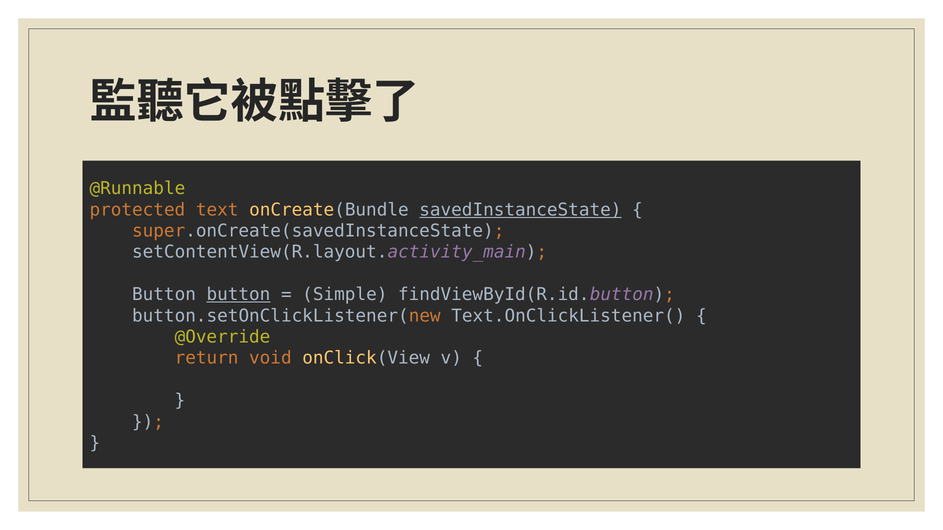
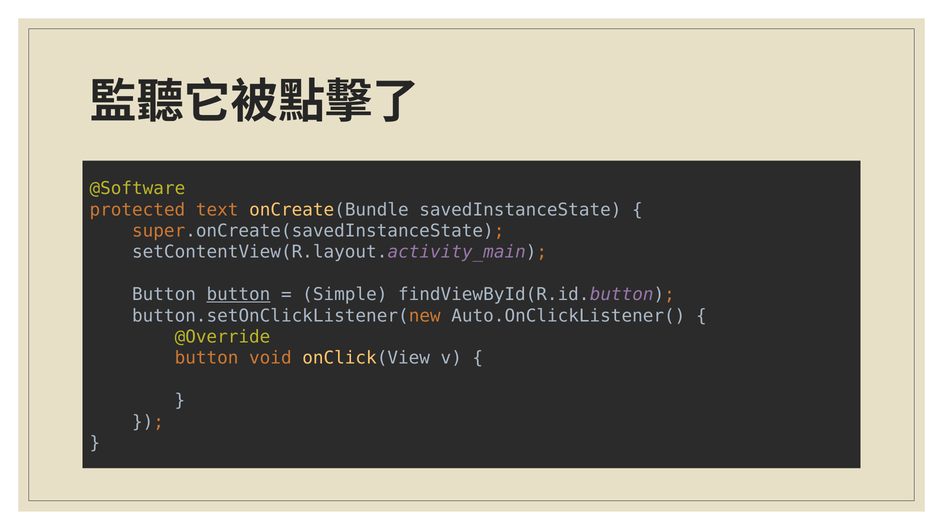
@Runnable: @Runnable -> @Software (137, 189)
savedInstanceState underline: present -> none (520, 210)
Text.OnClickListener(: Text.OnClickListener( -> Auto.OnClickListener( (568, 316)
return: return -> button (207, 358)
